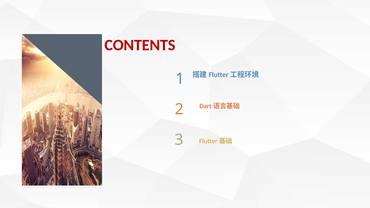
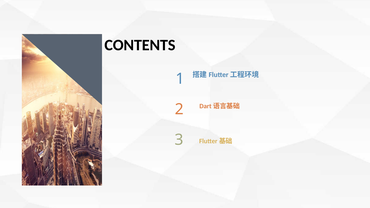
CONTENTS colour: red -> black (140, 45)
